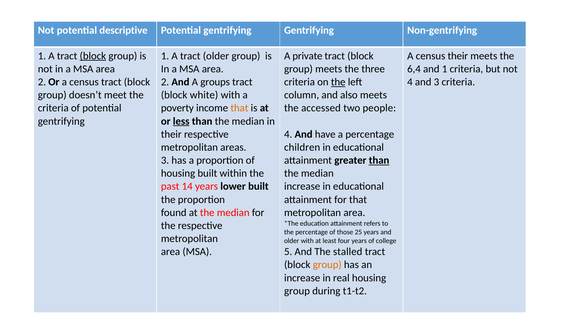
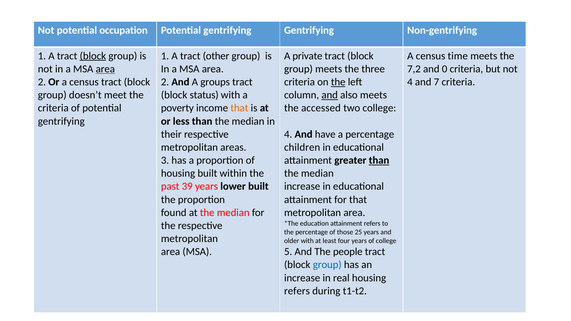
descriptive: descriptive -> occupation (124, 30)
tract older: older -> other (216, 56)
census their: their -> time (458, 56)
area underline: none -> present (105, 69)
6,4: 6,4 -> 7,2 (414, 69)
and 1: 1 -> 0 (445, 69)
and 3: 3 -> 7 (437, 82)
white: white -> status (204, 95)
and underline: none -> present (330, 95)
two people: people -> college (379, 108)
less underline: present -> none (181, 121)
14: 14 -> 39 (187, 187)
stalled: stalled -> people (348, 252)
group colour: orange -> blue (327, 265)
group: group -> refers (297, 291)
